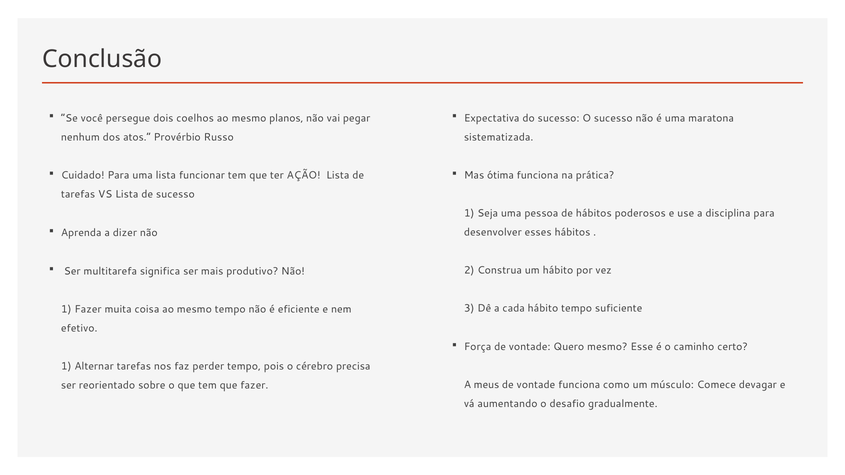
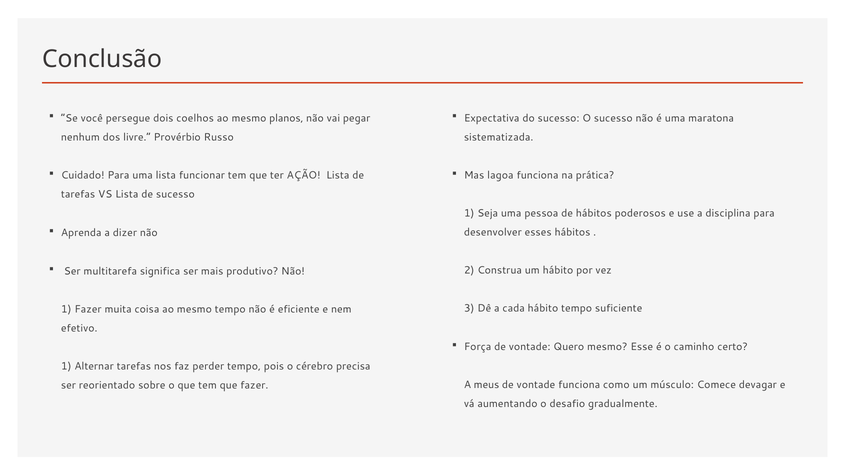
atos: atos -> livre (137, 137)
ótima: ótima -> lagoa (500, 175)
